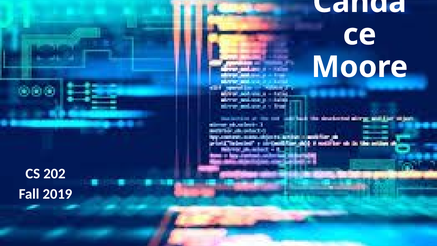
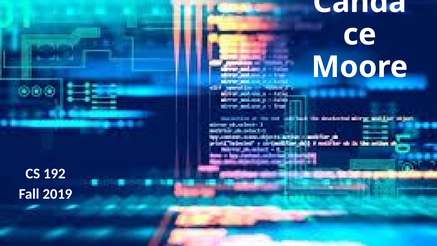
202: 202 -> 192 (54, 173)
